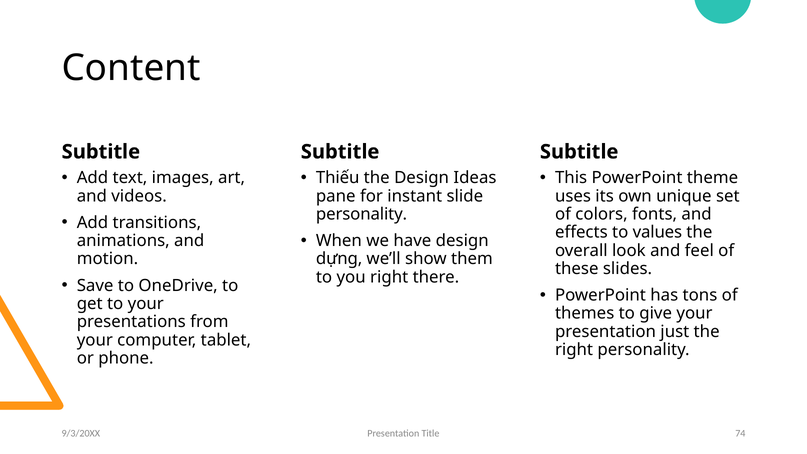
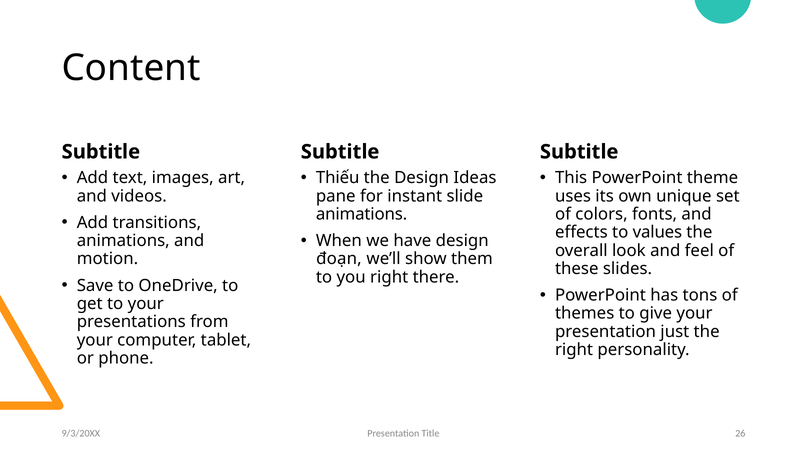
personality: personality -> animations (362, 214)
dựng: dựng -> đoạn (339, 259)
74: 74 -> 26 (740, 433)
